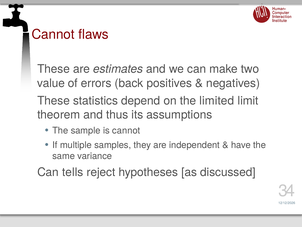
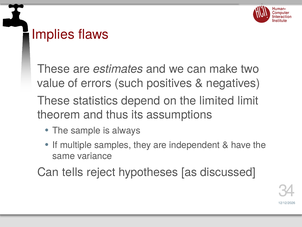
Cannot: Cannot -> Implies (53, 34)
back: back -> such (129, 83)
is cannot: cannot -> always (126, 130)
